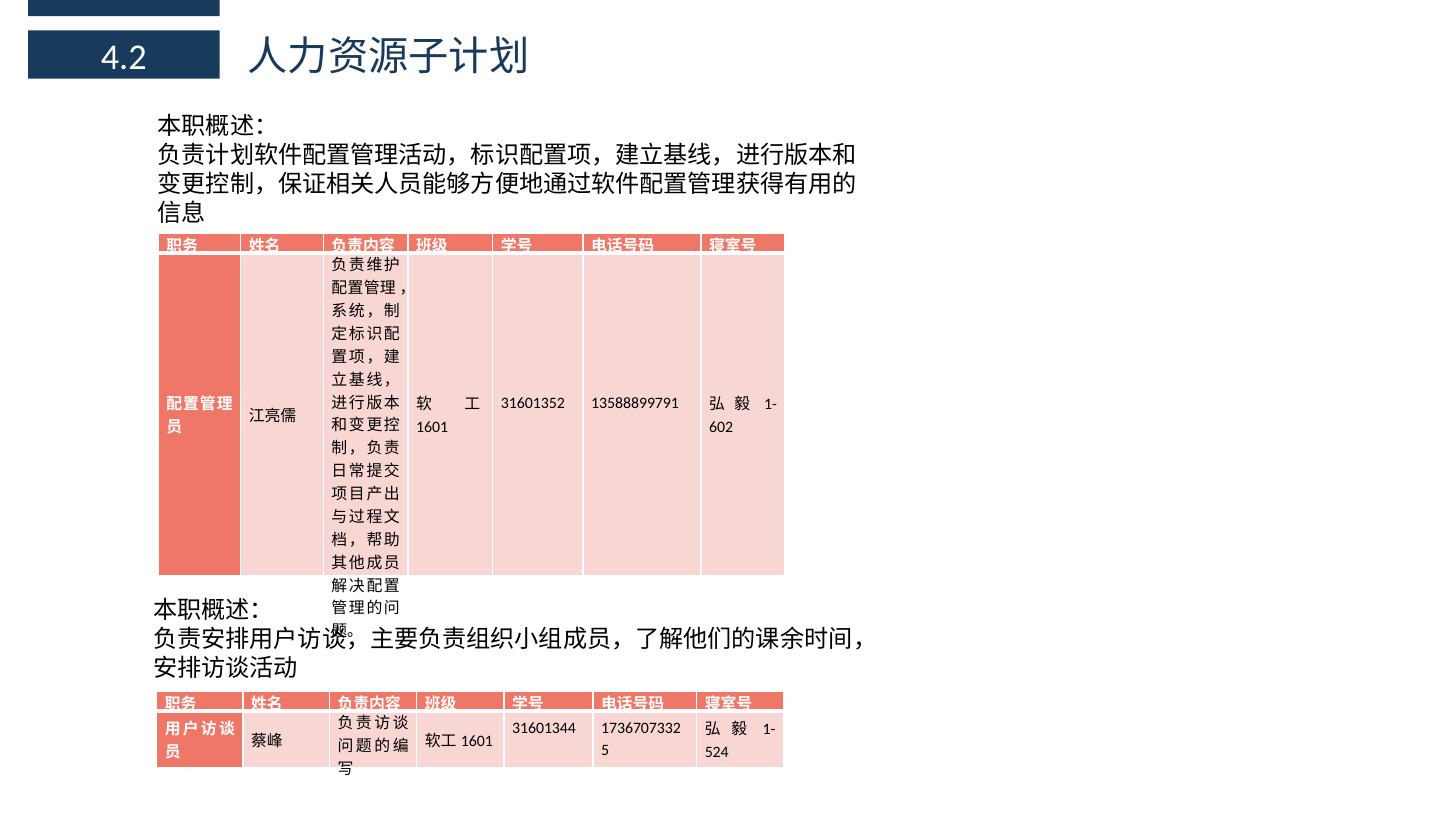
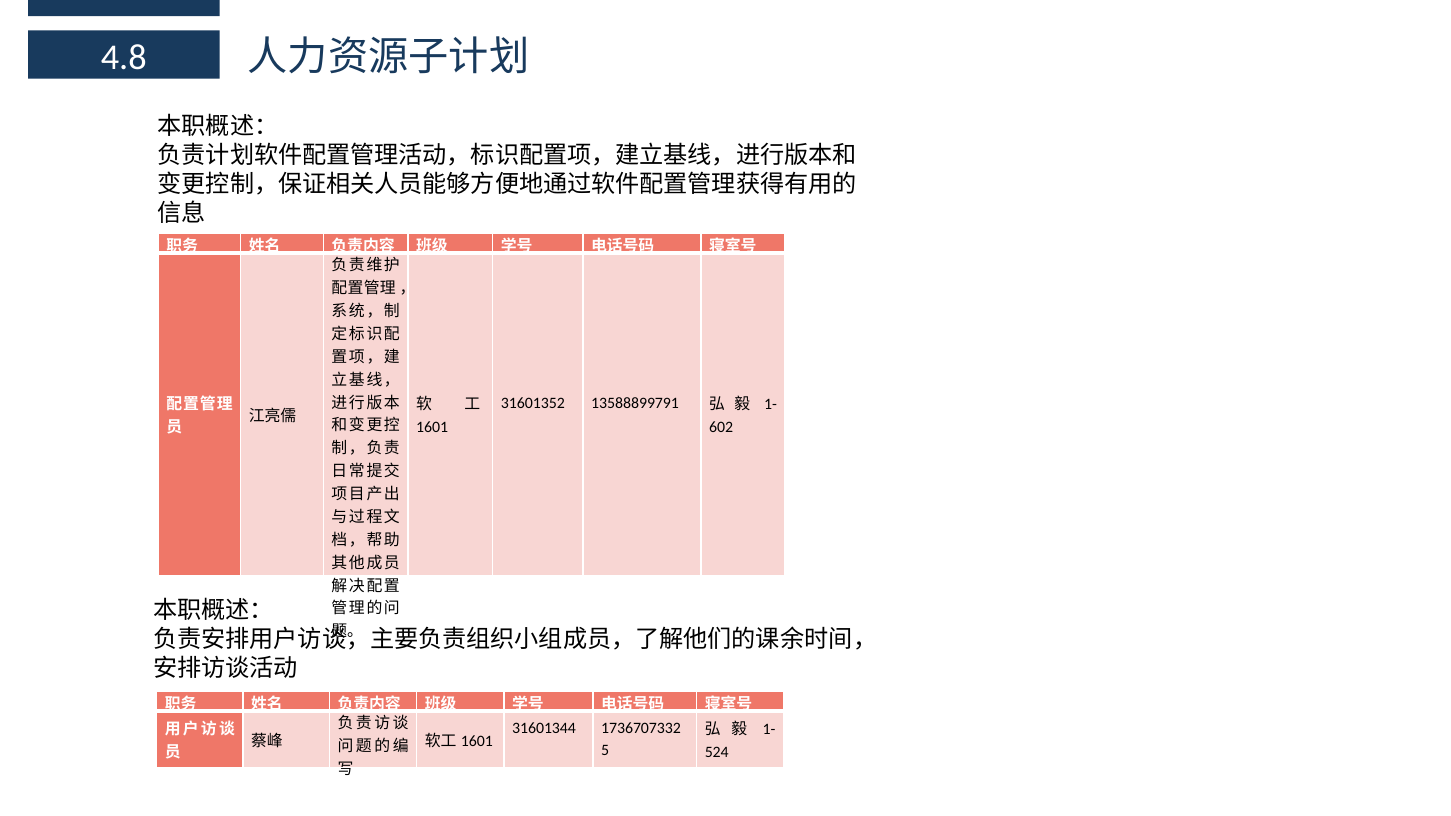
4.2: 4.2 -> 4.8 (124, 57)
